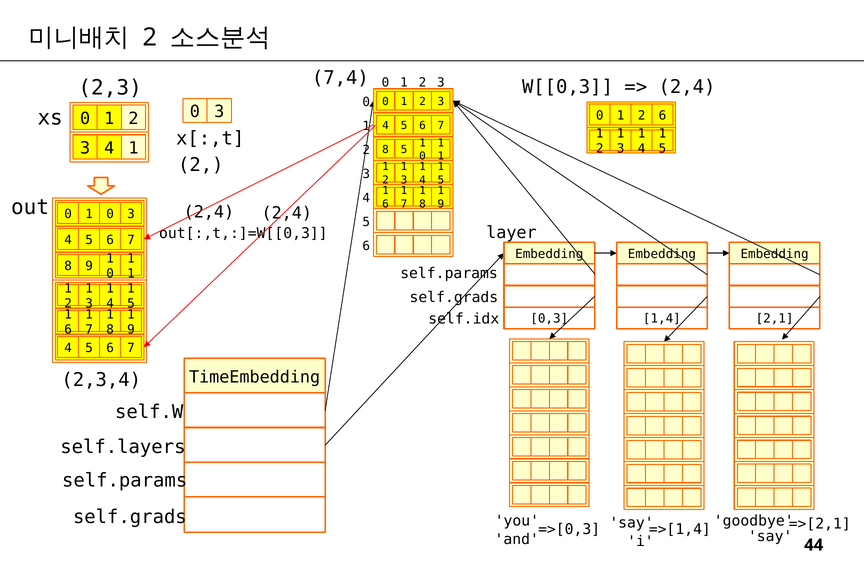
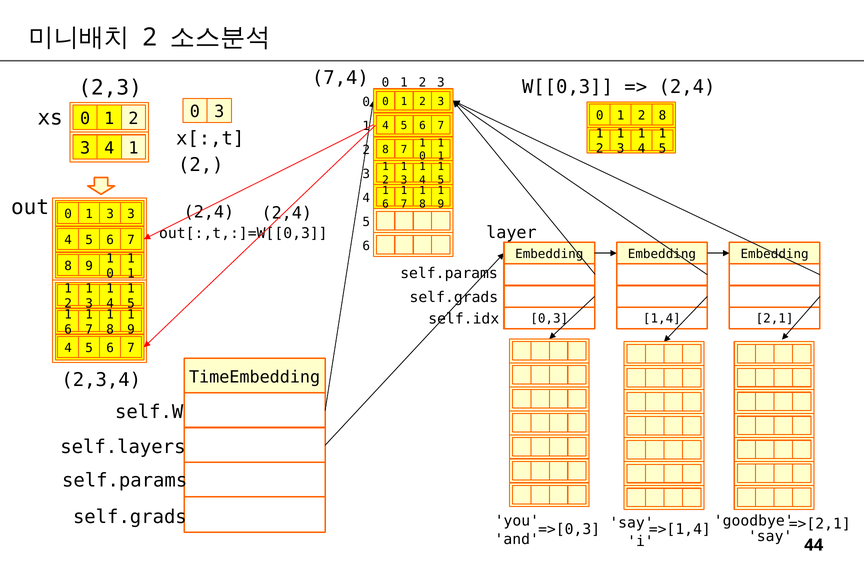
2 6: 6 -> 8 (663, 115)
8 5: 5 -> 7 (404, 149)
0 1 0: 0 -> 3 (110, 214)
